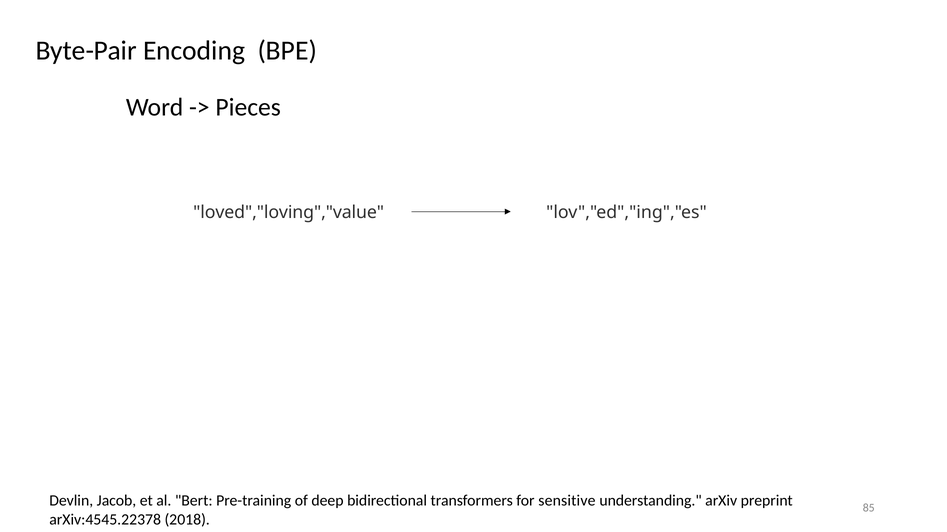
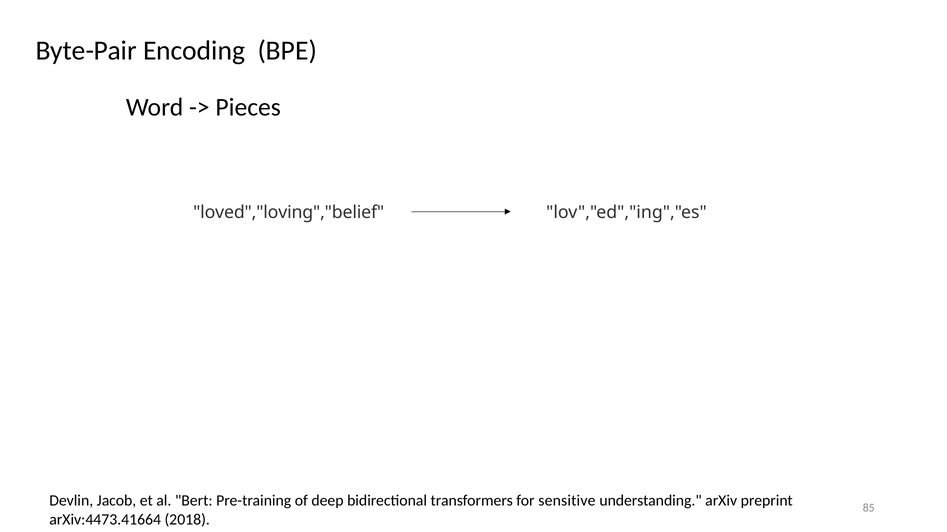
loved","loving","value: loved","loving","value -> loved","loving","belief (289, 213)
arXiv:4545.22378: arXiv:4545.22378 -> arXiv:4473.41664 (105, 520)
